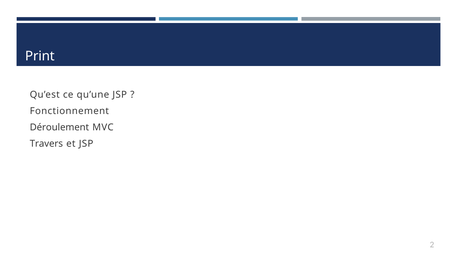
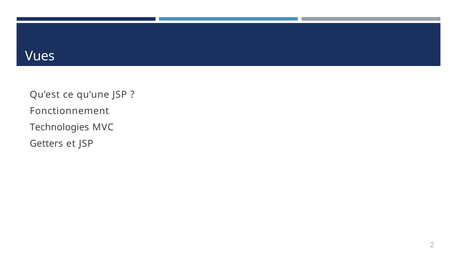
Print: Print -> Vues (40, 56)
Déroulement: Déroulement -> Technologies (59, 127)
Travers: Travers -> Getters (46, 144)
